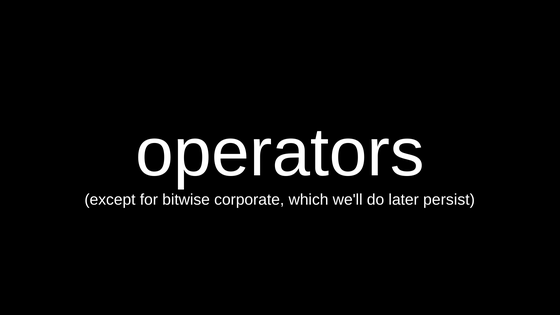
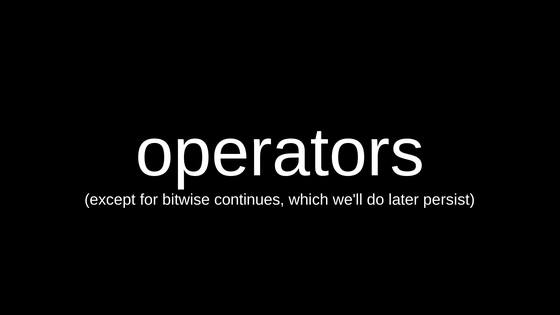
corporate: corporate -> continues (249, 200)
